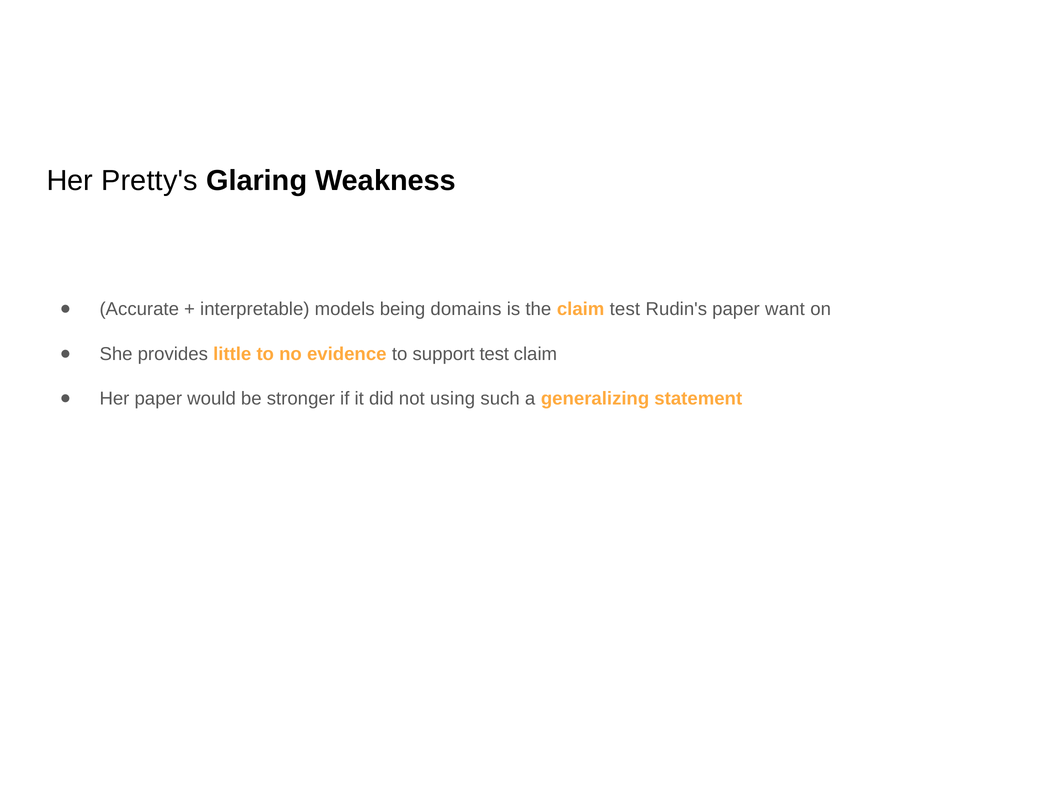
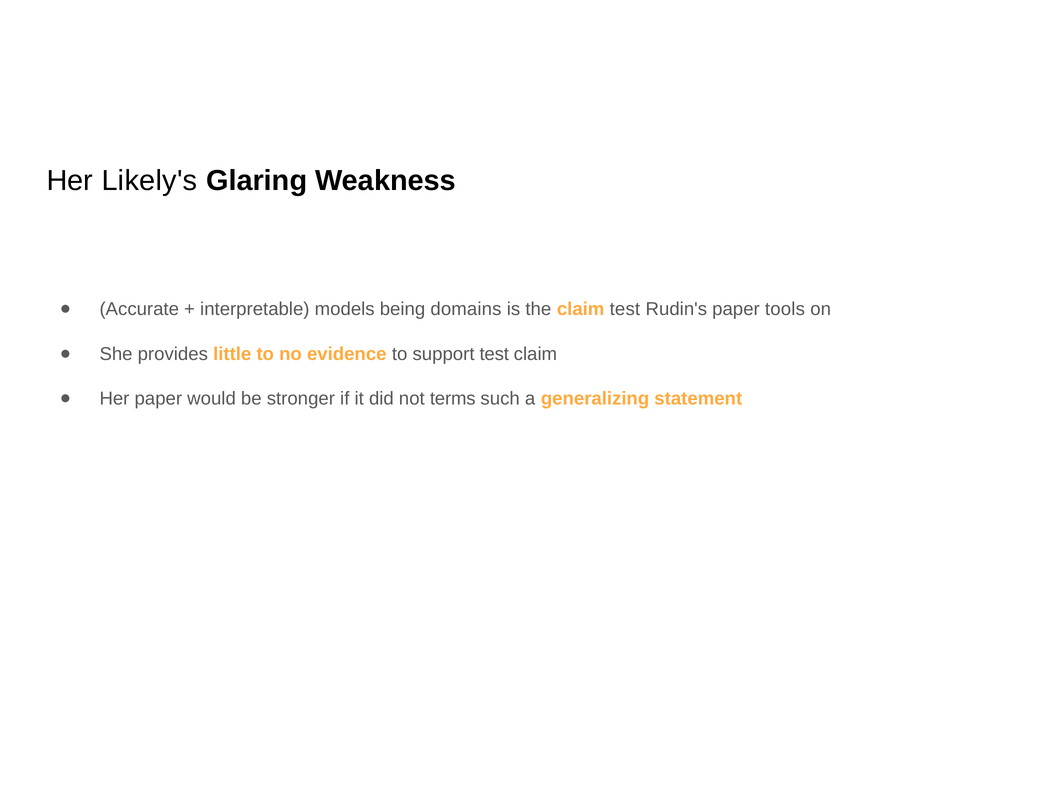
Pretty's: Pretty's -> Likely's (149, 181)
want: want -> tools (785, 309)
using: using -> terms (453, 398)
